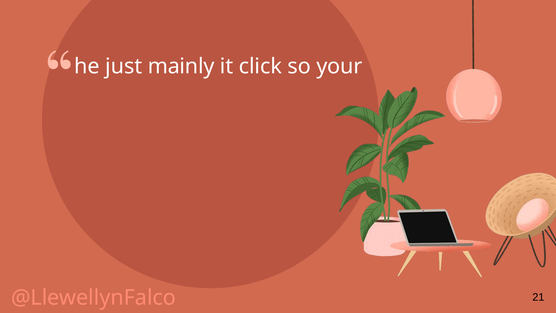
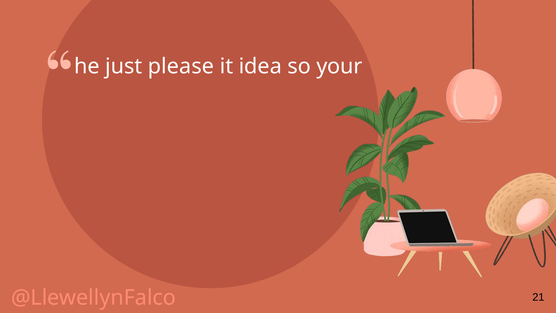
mainly: mainly -> please (181, 66)
click: click -> idea (260, 66)
